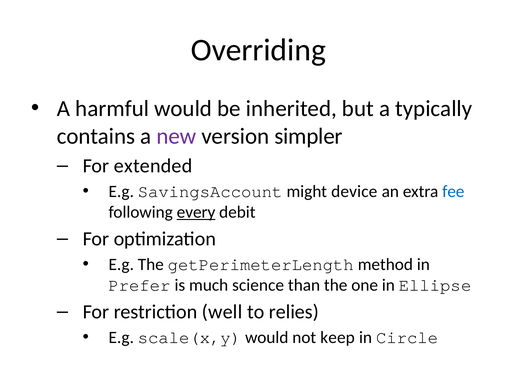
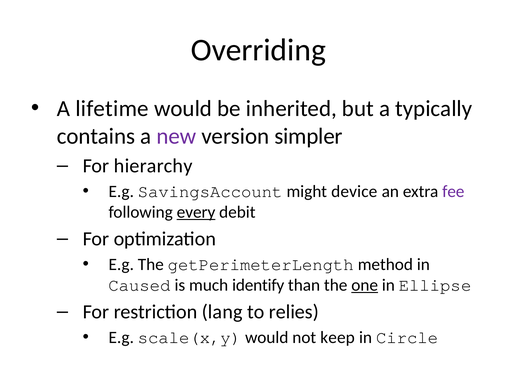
harmful: harmful -> lifetime (112, 108)
extended: extended -> hierarchy (153, 166)
fee colour: blue -> purple (453, 191)
Prefer: Prefer -> Caused (140, 285)
science: science -> identify (258, 285)
one underline: none -> present (365, 285)
well: well -> lang (222, 312)
